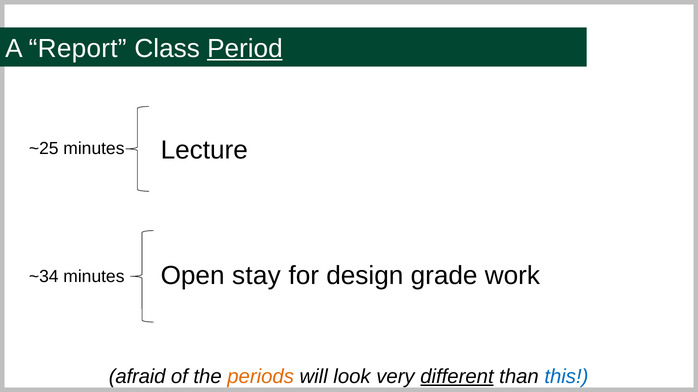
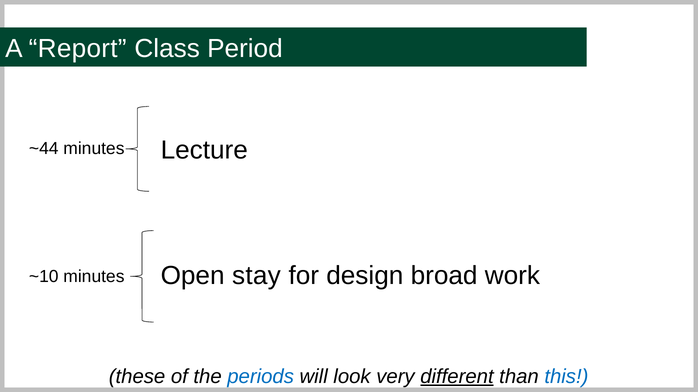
Period underline: present -> none (245, 49)
~25: ~25 -> ~44 (44, 149)
grade: grade -> broad (444, 276)
~34: ~34 -> ~10 (44, 277)
afraid: afraid -> these (137, 377)
periods colour: orange -> blue (261, 377)
